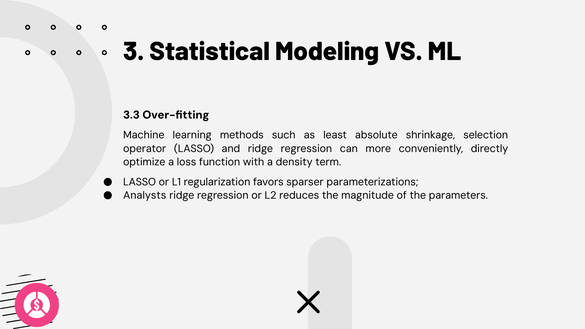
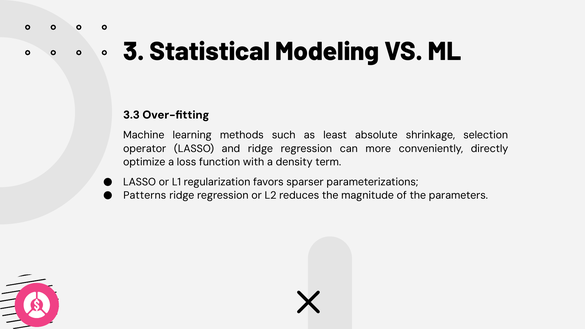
Analysts: Analysts -> Patterns (145, 196)
